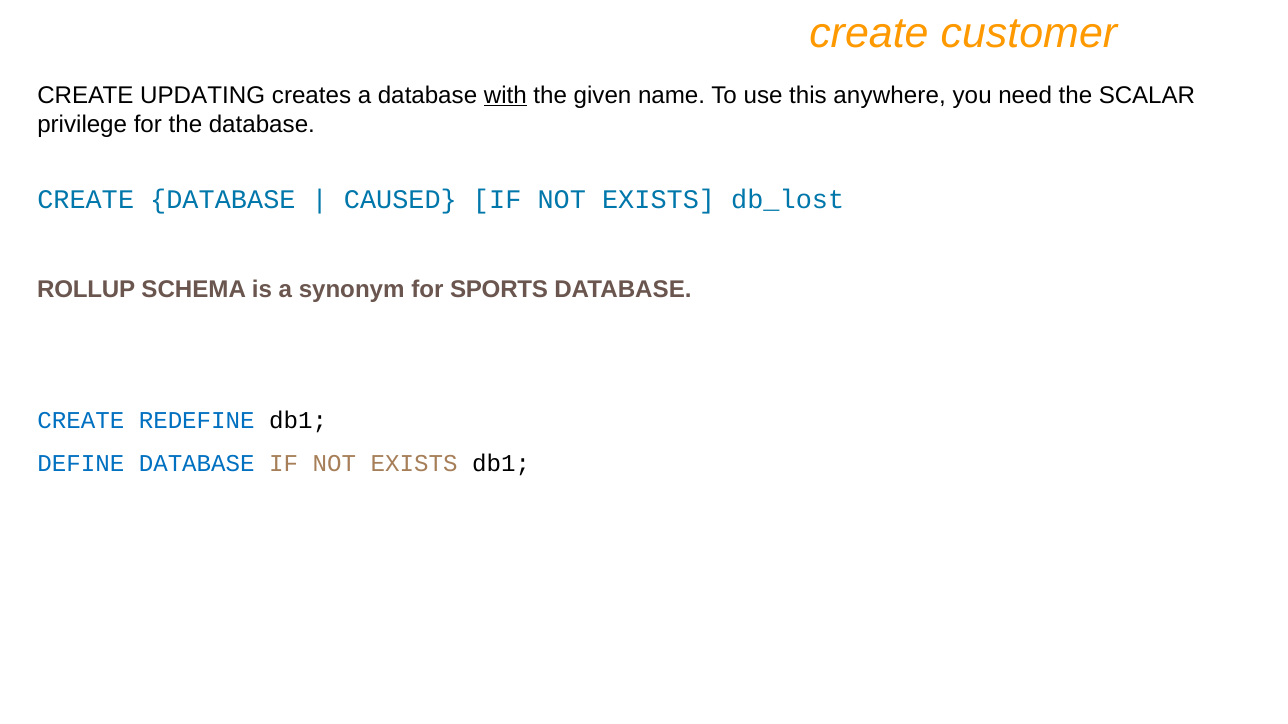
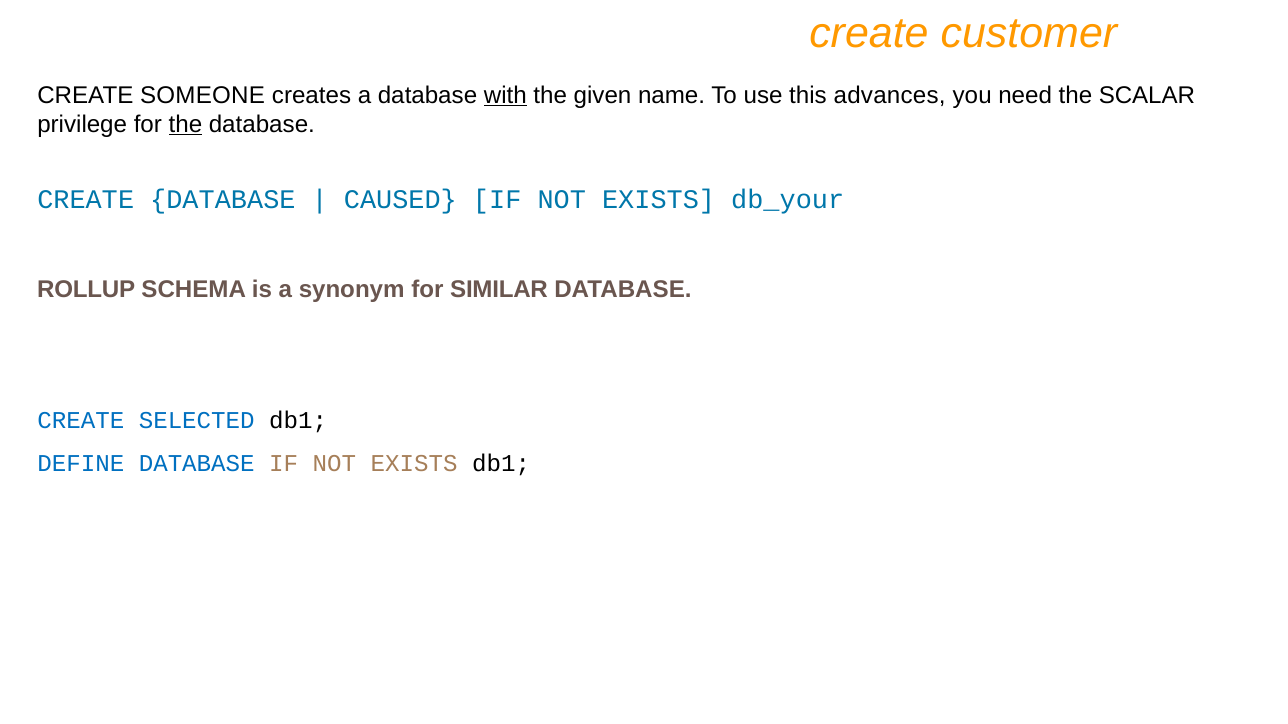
UPDATING: UPDATING -> SOMEONE (202, 95)
anywhere: anywhere -> advances (890, 95)
the underline: none -> present (185, 124)
db_lost: db_lost -> db_your (788, 200)
SPORTS: SPORTS -> SIMILAR (499, 290)
REDEFINE: REDEFINE -> SELECTED (197, 420)
